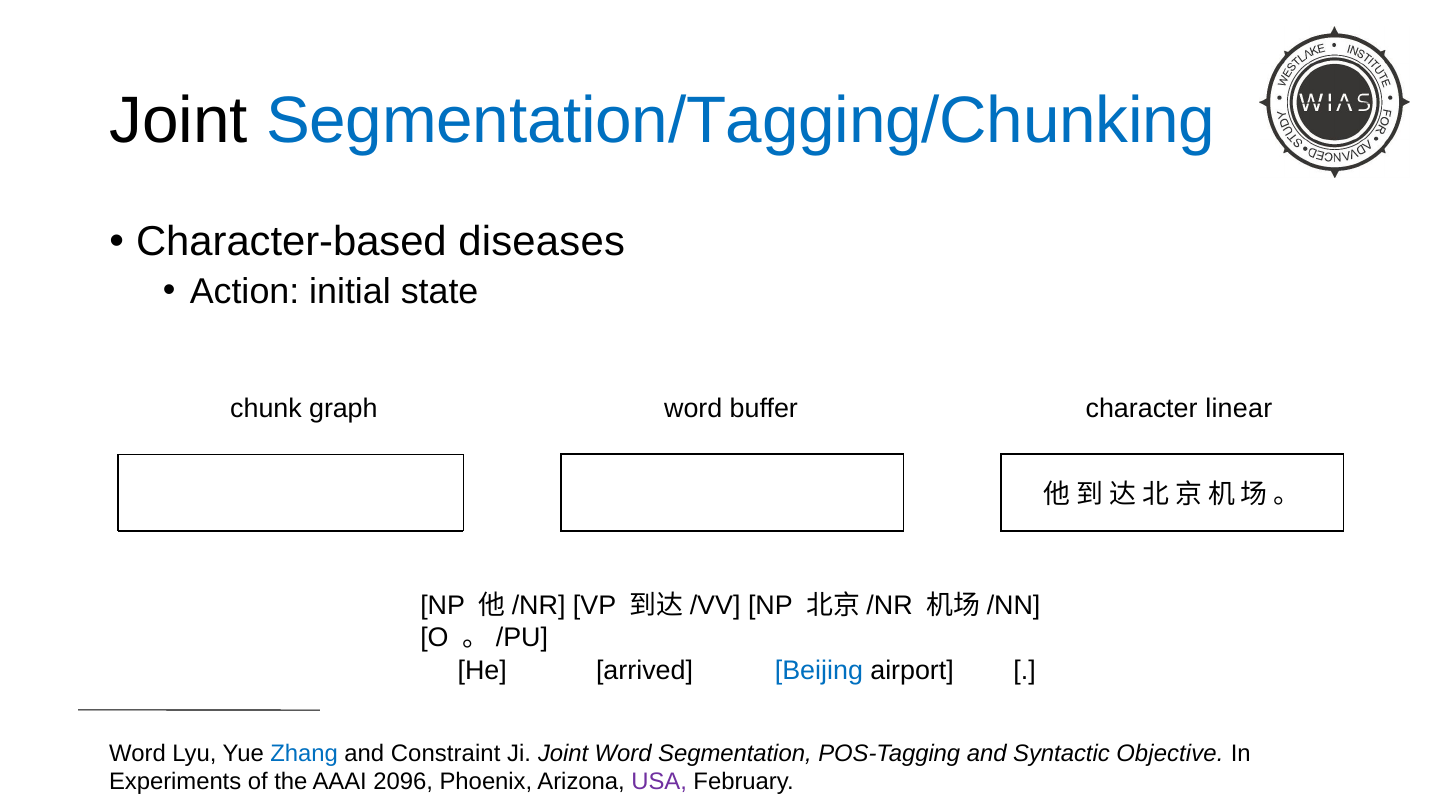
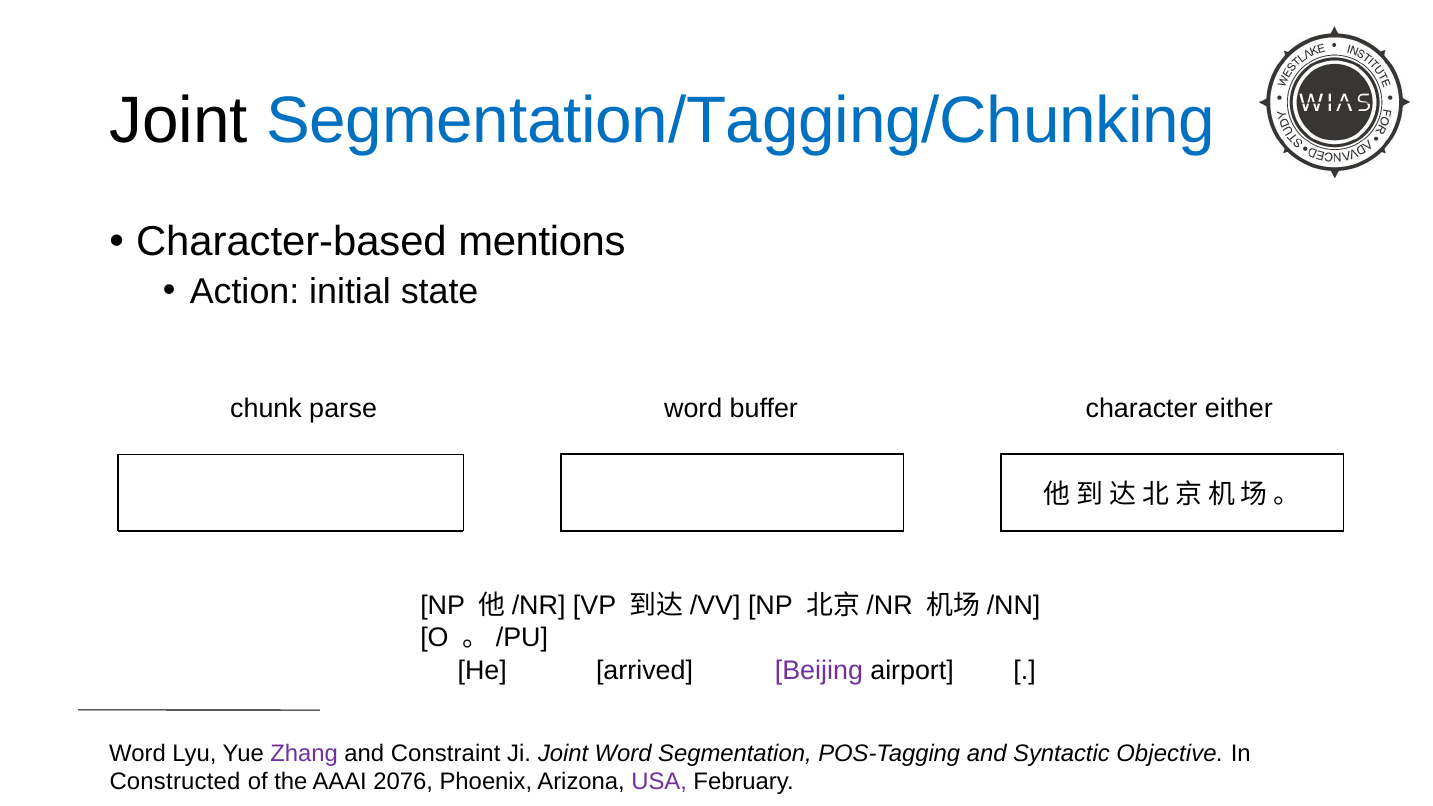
diseases: diseases -> mentions (542, 242)
graph: graph -> parse (343, 409)
linear: linear -> either (1239, 409)
Beijing colour: blue -> purple (819, 670)
Zhang colour: blue -> purple (304, 753)
Experiments: Experiments -> Constructed (175, 782)
2096: 2096 -> 2076 (403, 782)
